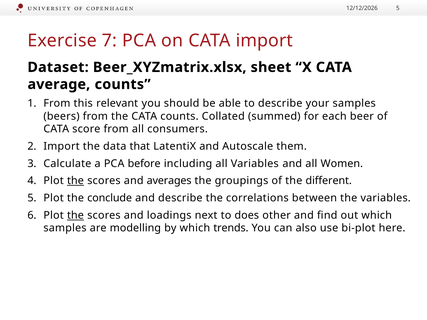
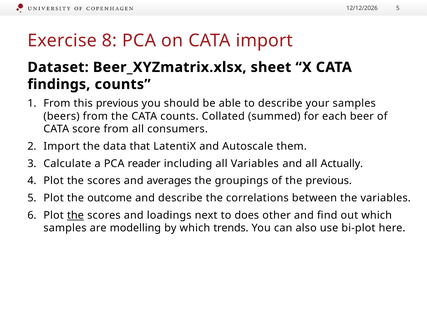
7: 7 -> 8 (109, 41)
average: average -> findings (59, 84)
this relevant: relevant -> previous (117, 104)
before: before -> reader (144, 164)
Women: Women -> Actually (342, 164)
the underline: present -> none (75, 181)
the different: different -> previous (329, 181)
conclude: conclude -> outcome (110, 198)
